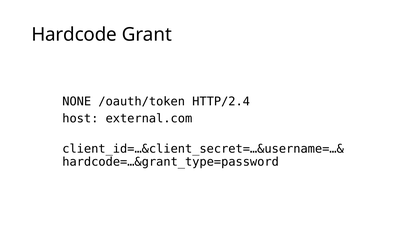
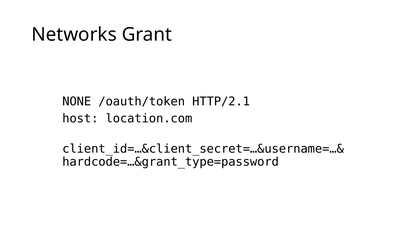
Hardcode: Hardcode -> Networks (74, 35)
HTTP/2.4: HTTP/2.4 -> HTTP/2.1 (221, 101)
external.com: external.com -> location.com (149, 119)
